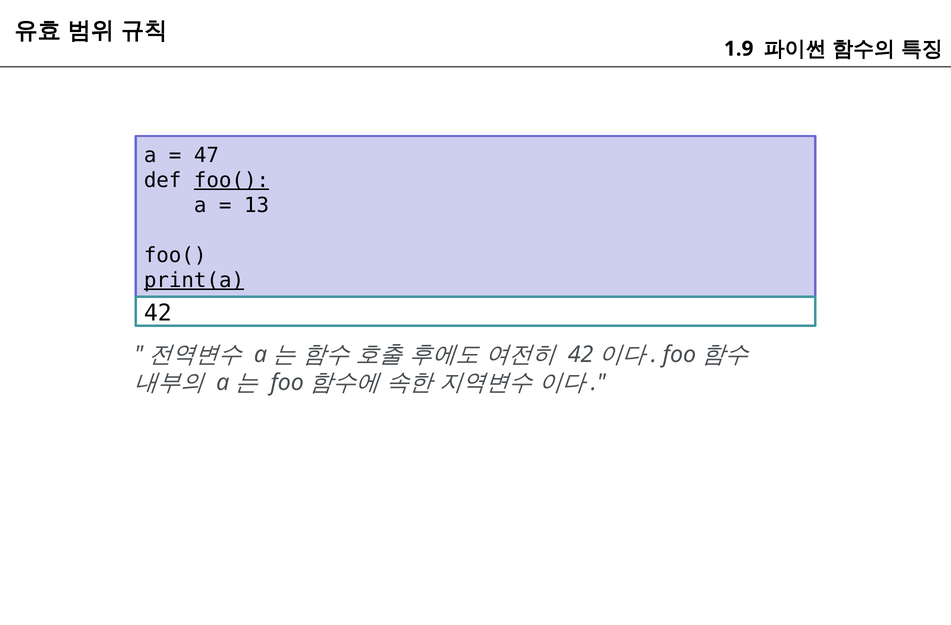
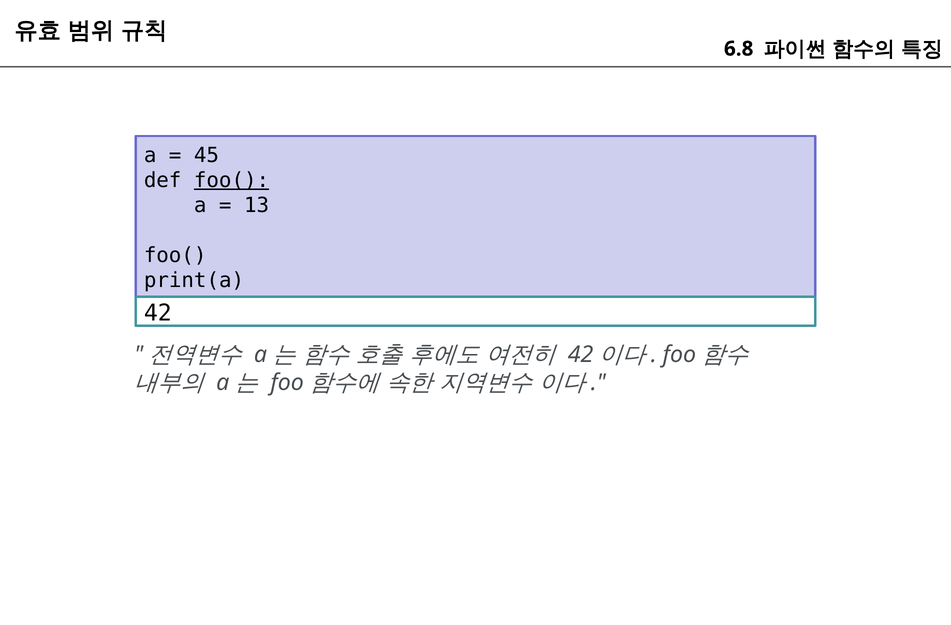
1.9: 1.9 -> 6.8 (739, 49)
47: 47 -> 45 (206, 155)
print(a underline: present -> none (194, 280)
